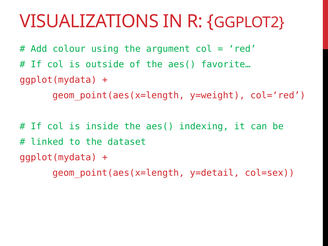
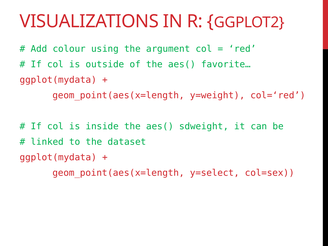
indexing: indexing -> sdweight (204, 126)
y=detail: y=detail -> y=select (215, 173)
